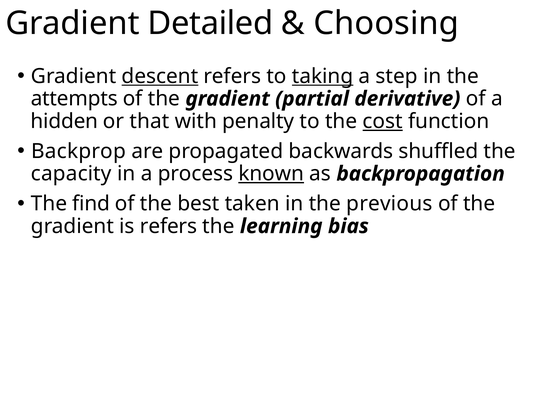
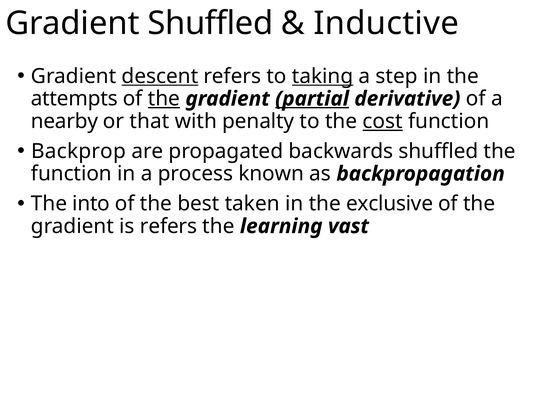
Gradient Detailed: Detailed -> Shuffled (210, 23)
Choosing: Choosing -> Inductive (386, 23)
the underline: none -> present (164, 99)
partial underline: none -> present (312, 99)
hidden: hidden -> nearby (64, 121)
capacity: capacity -> function (71, 174)
known underline: present -> none (271, 174)
find: find -> into (91, 204)
previous: previous -> exclusive (390, 204)
bias: bias -> vast (348, 226)
